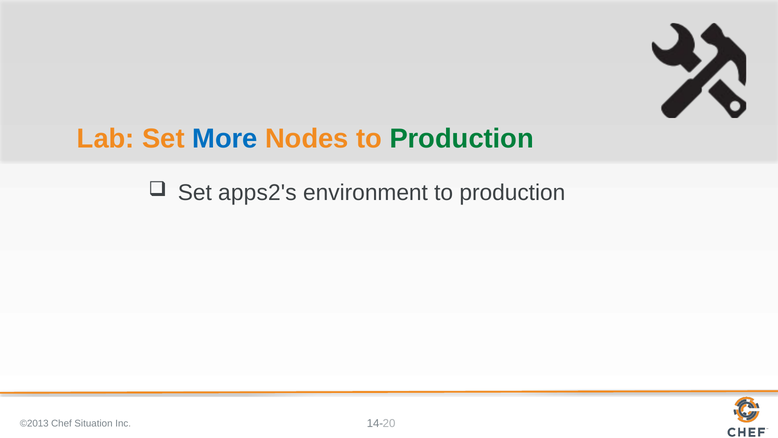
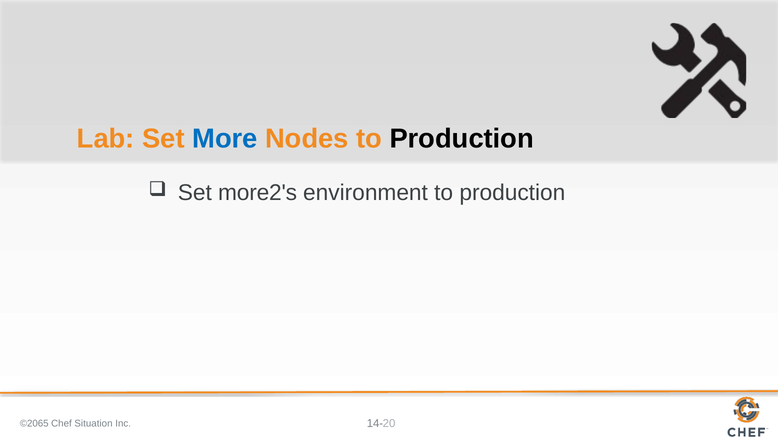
Production colour: green -> black (462, 138)
apps2's: apps2's -> more2's (258, 193)
©2013: ©2013 -> ©2065 (34, 423)
